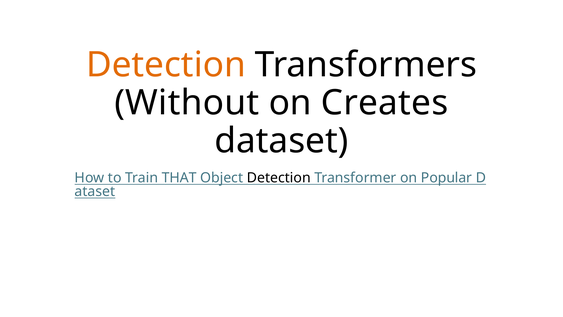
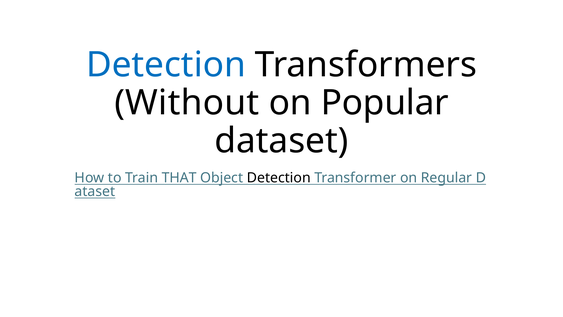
Detection colour: orange -> blue (166, 65)
Creates: Creates -> Popular (385, 103)
Popular: Popular -> Regular (447, 178)
